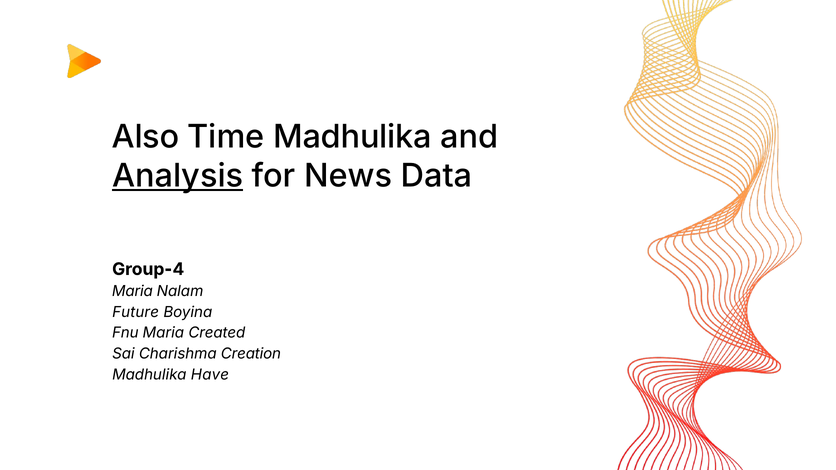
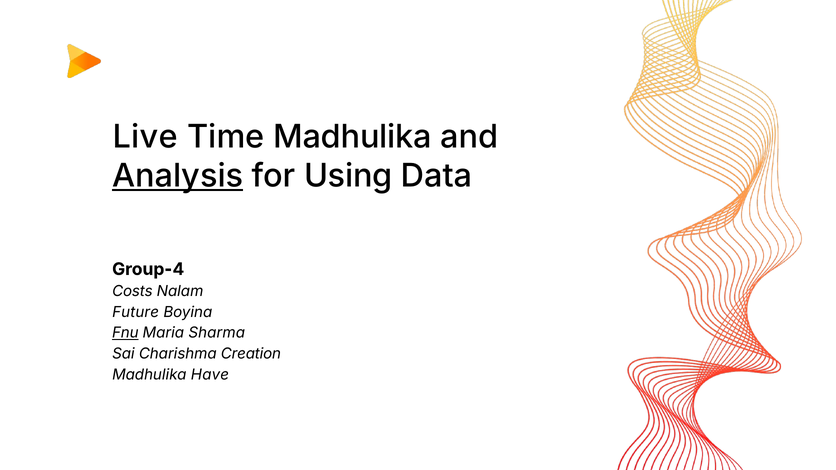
Also: Also -> Live (145, 137)
News: News -> Using (348, 176)
Maria: Maria -> Costs (132, 291)
Fnu underline: none -> present (125, 333)
Created: Created -> Sharma (217, 333)
